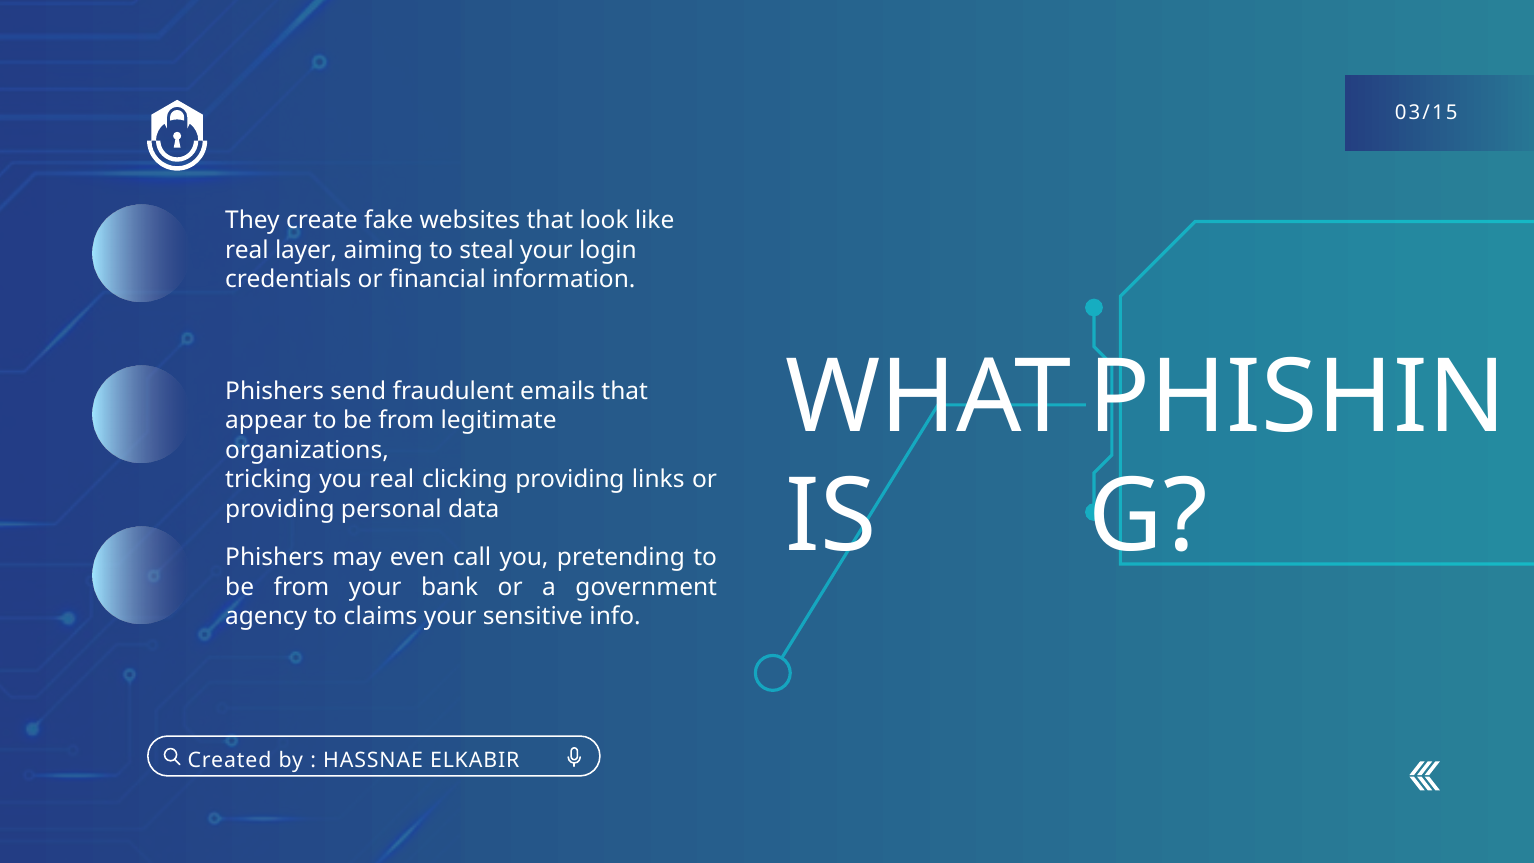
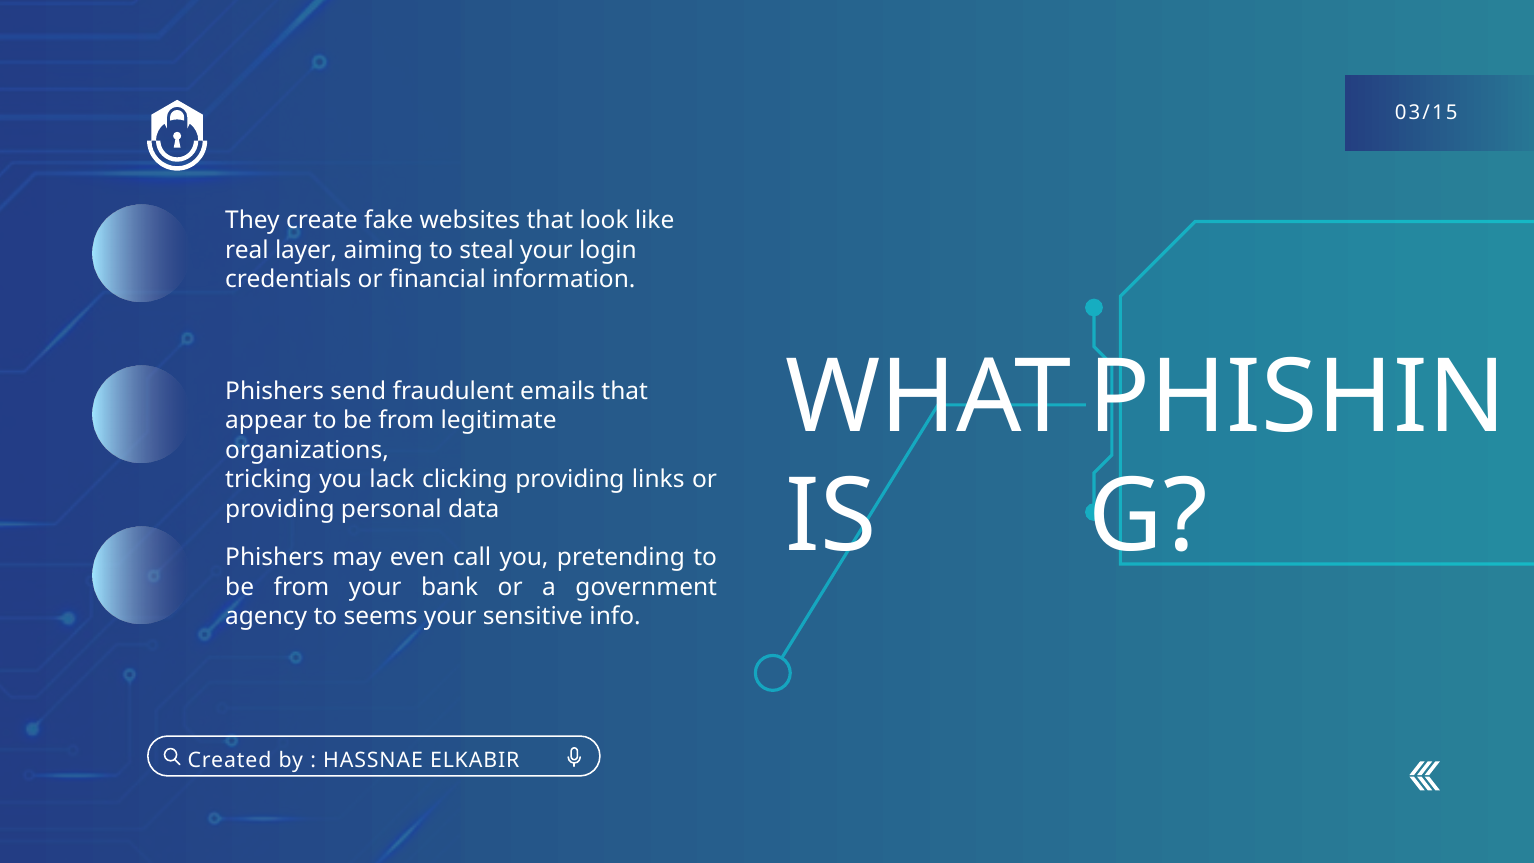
you real: real -> lack (392, 480)
claims: claims -> seems (381, 617)
